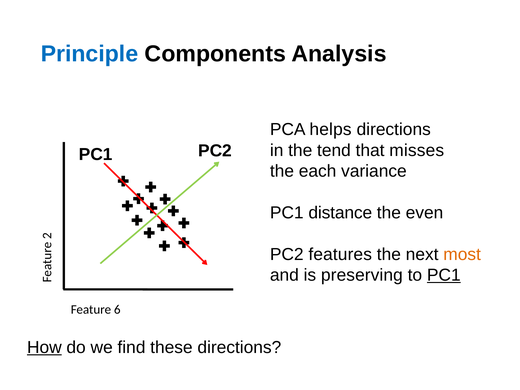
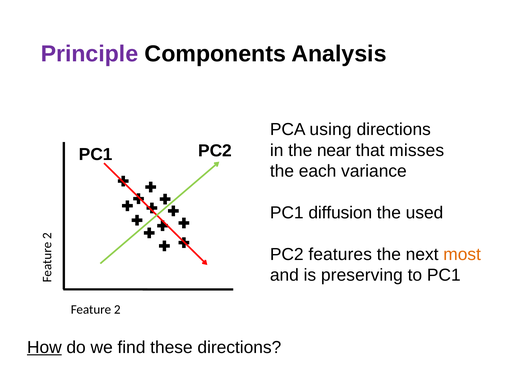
Principle colour: blue -> purple (89, 54)
helps: helps -> using (331, 130)
tend: tend -> near (334, 150)
distance: distance -> diffusion (340, 213)
even: even -> used (425, 213)
PC1 underline: present -> none (444, 275)
Feature 6: 6 -> 2 (117, 309)
